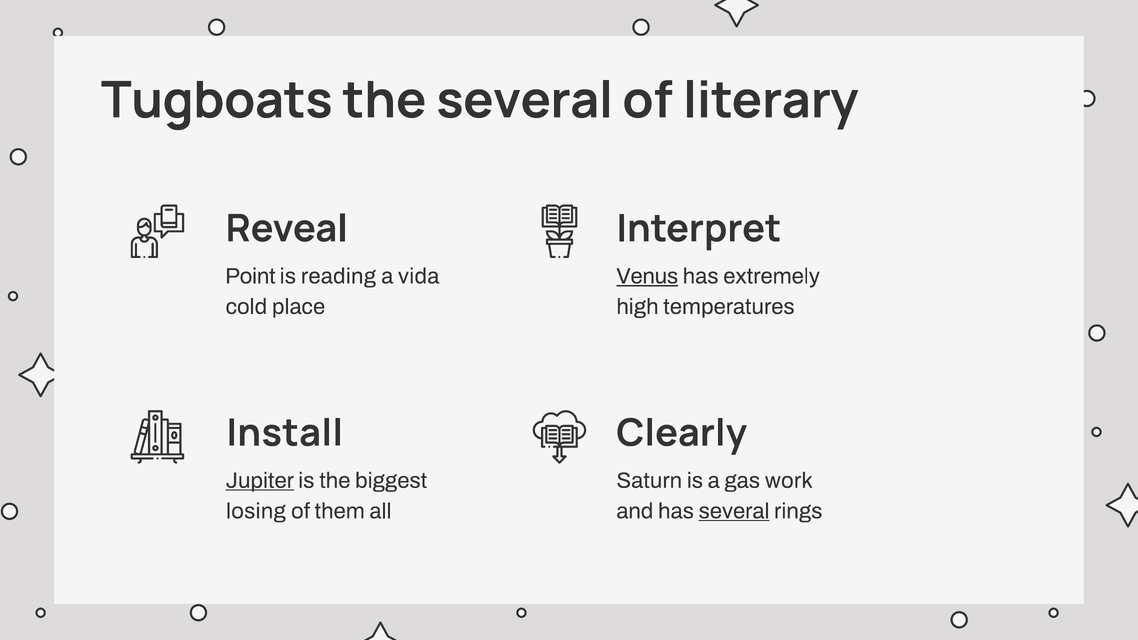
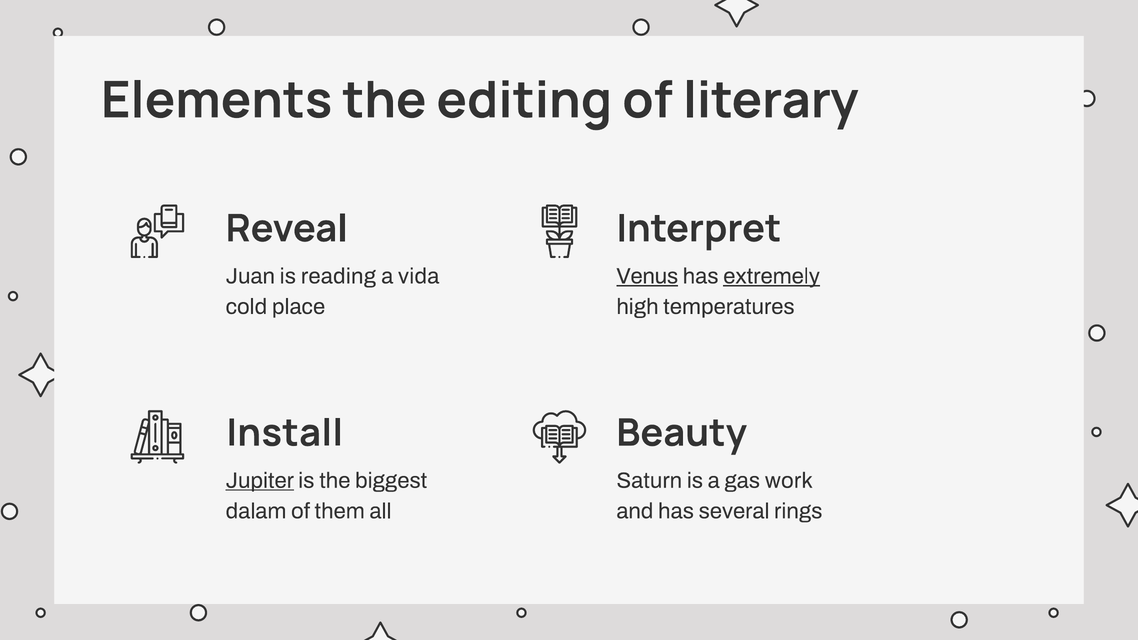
Tugboats: Tugboats -> Elements (217, 101)
the several: several -> editing (524, 101)
Point: Point -> Juan (250, 276)
extremely underline: none -> present (772, 276)
Clearly: Clearly -> Beauty (682, 433)
losing: losing -> dalam (256, 511)
several underline: present -> none (734, 511)
